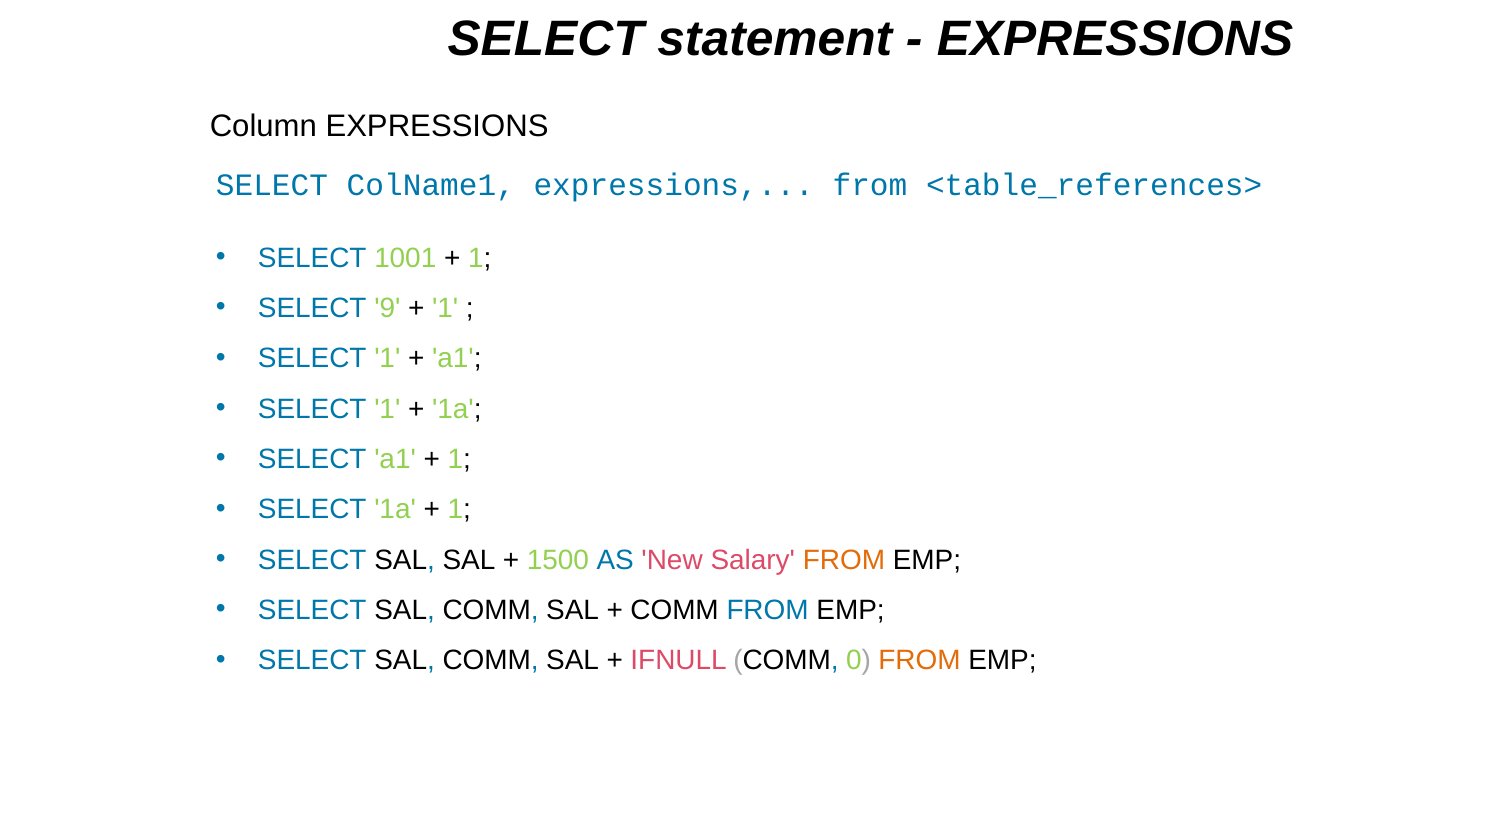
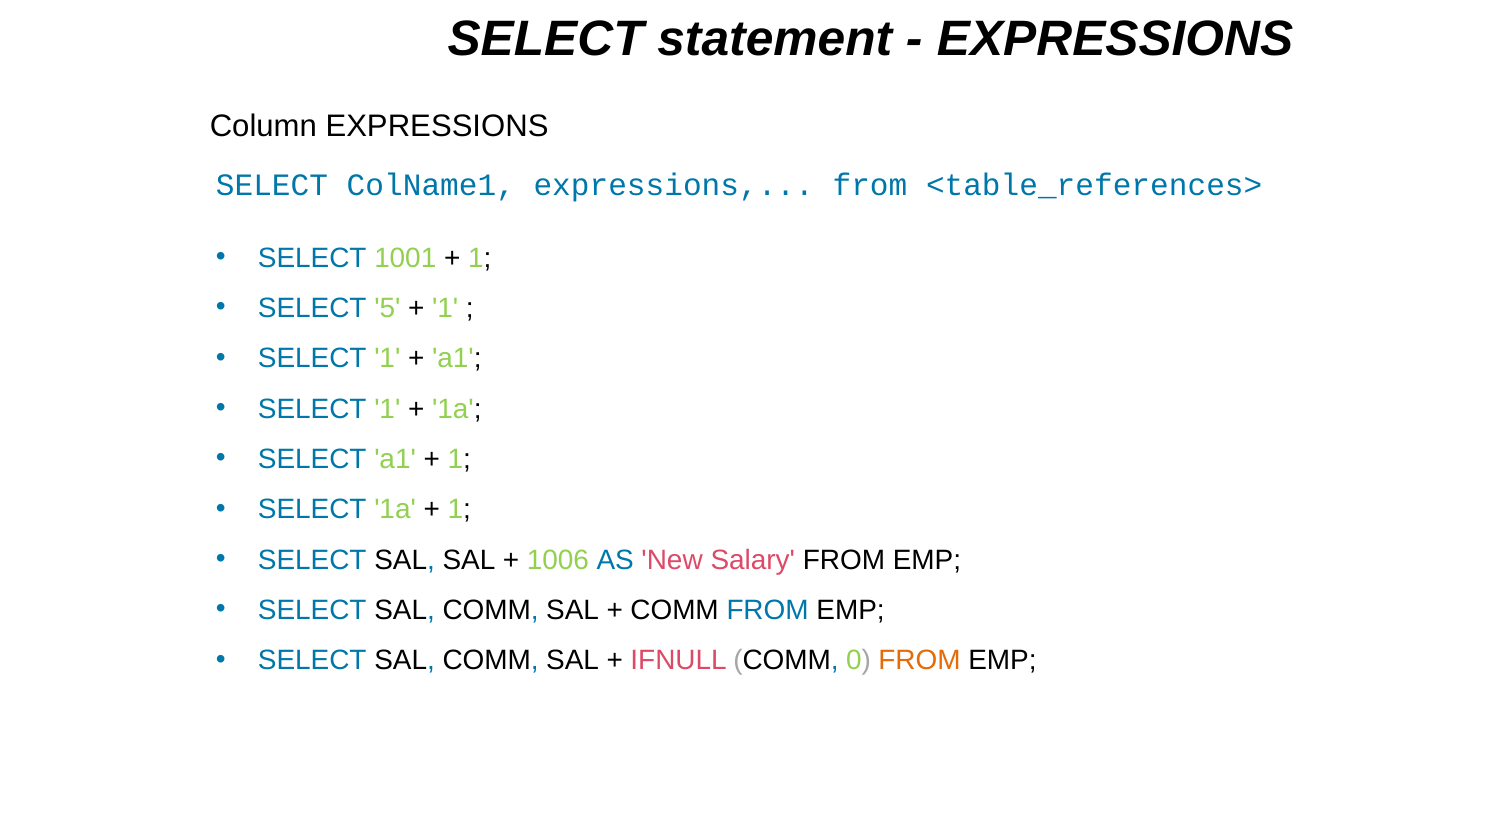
9: 9 -> 5 (387, 308)
1500: 1500 -> 1006 (558, 560)
FROM colour: orange -> black (844, 560)
